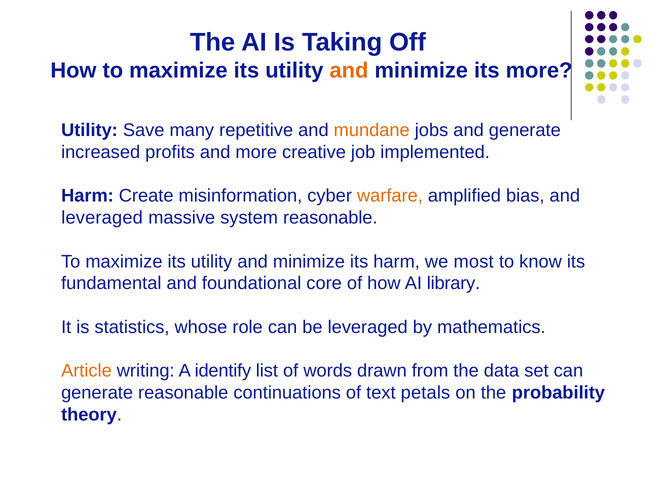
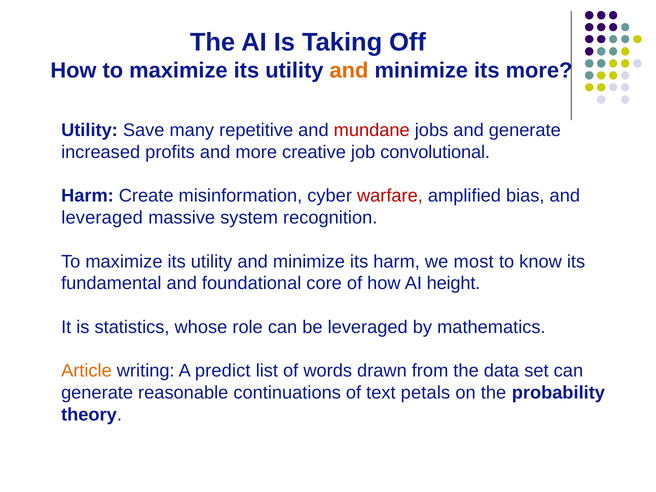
mundane colour: orange -> red (372, 130)
implemented: implemented -> convolutional (435, 152)
warfare colour: orange -> red (390, 196)
system reasonable: reasonable -> recognition (330, 218)
library: library -> height (453, 283)
identify: identify -> predict (223, 371)
